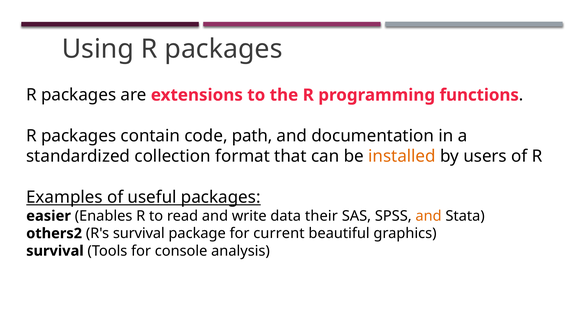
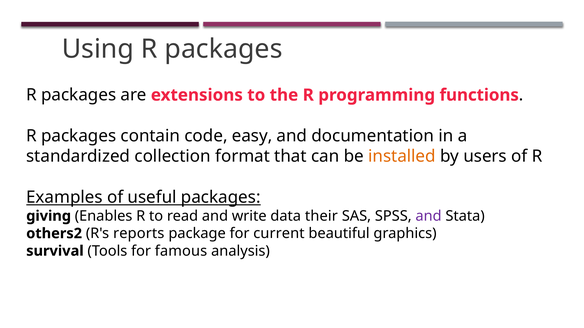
path: path -> easy (252, 136)
easier: easier -> giving (49, 216)
and colour: orange -> purple (429, 216)
R's survival: survival -> reports (139, 234)
console: console -> famous (181, 251)
